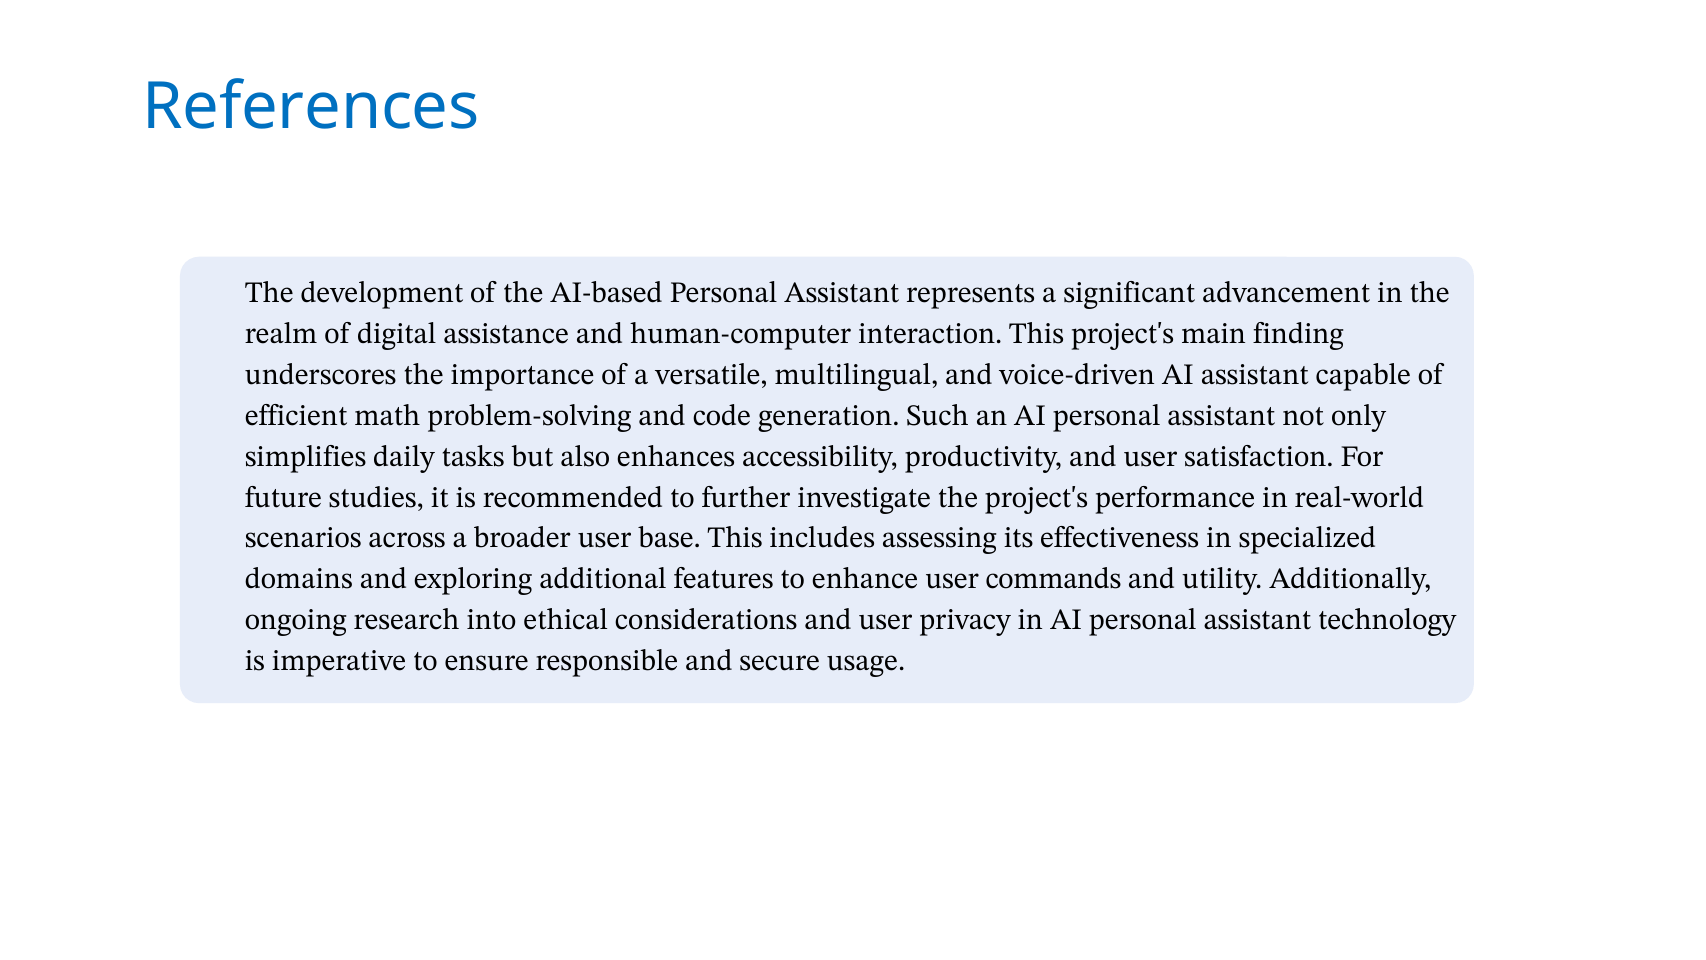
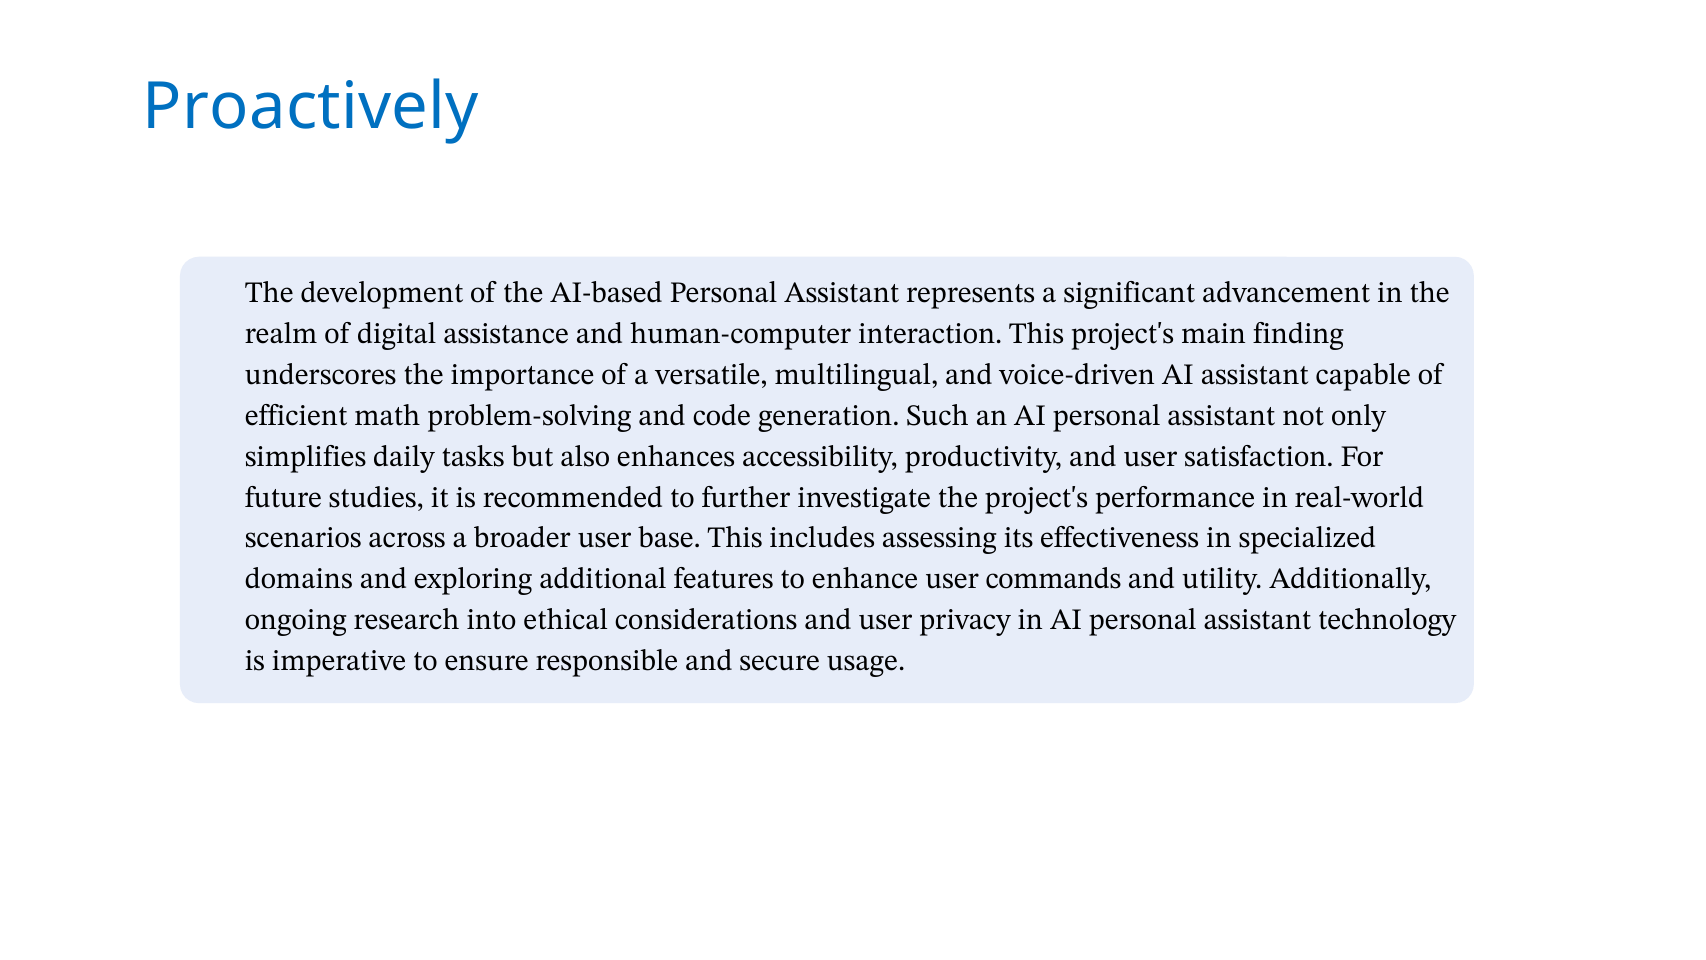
References: References -> Proactively (311, 107)
